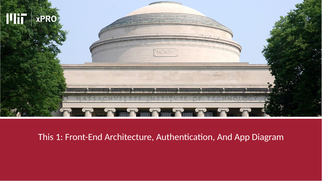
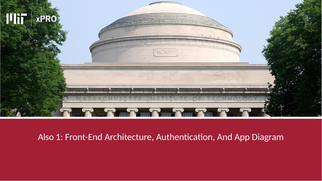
This: This -> Also (46, 137)
